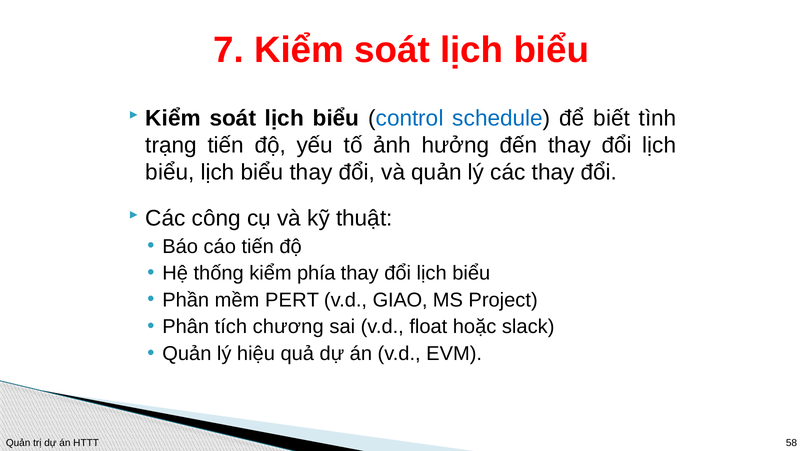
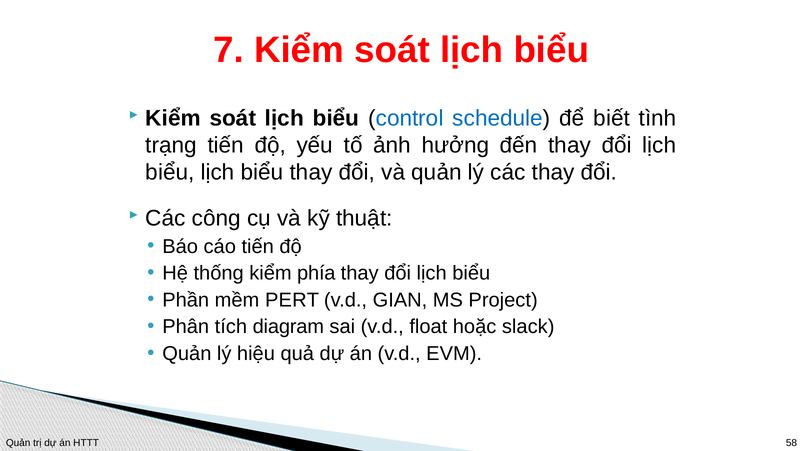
GIAO: GIAO -> GIAN (400, 300)
chương: chương -> diagram (288, 327)
